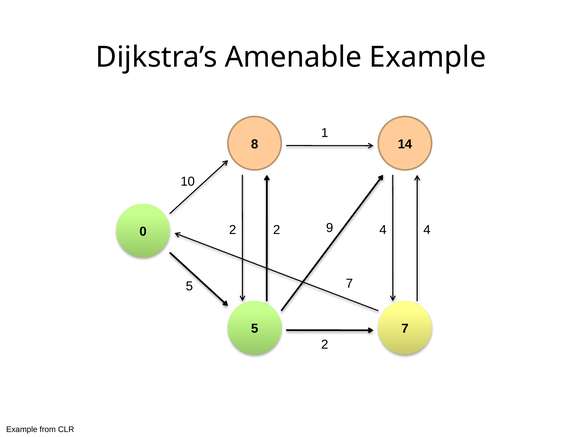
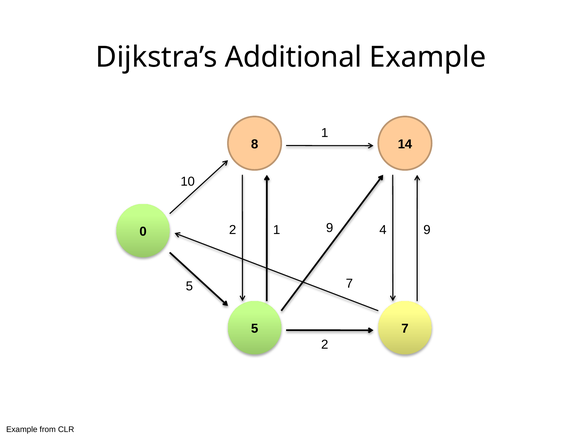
Amenable: Amenable -> Additional (293, 57)
2: 2 -> 1 (277, 230)
4 4: 4 -> 9 (427, 230)
